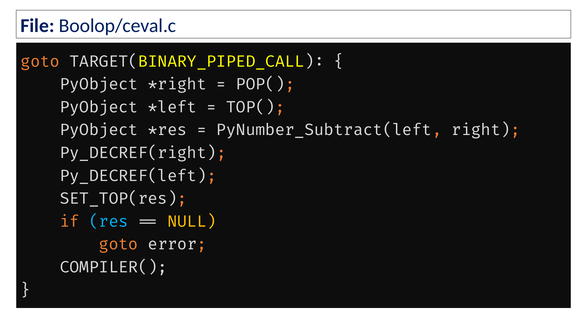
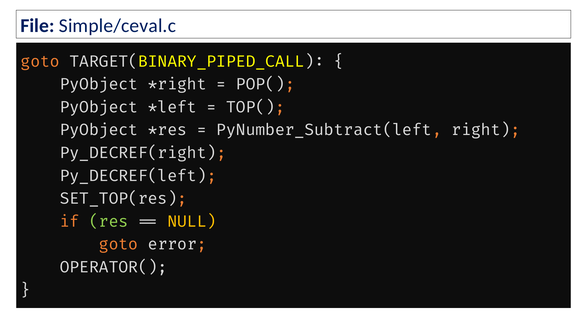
Boolop/ceval.c: Boolop/ceval.c -> Simple/ceval.c (117, 26)
res colour: light blue -> light green (109, 222)
COMPILER(: COMPILER( -> OPERATOR( (114, 267)
